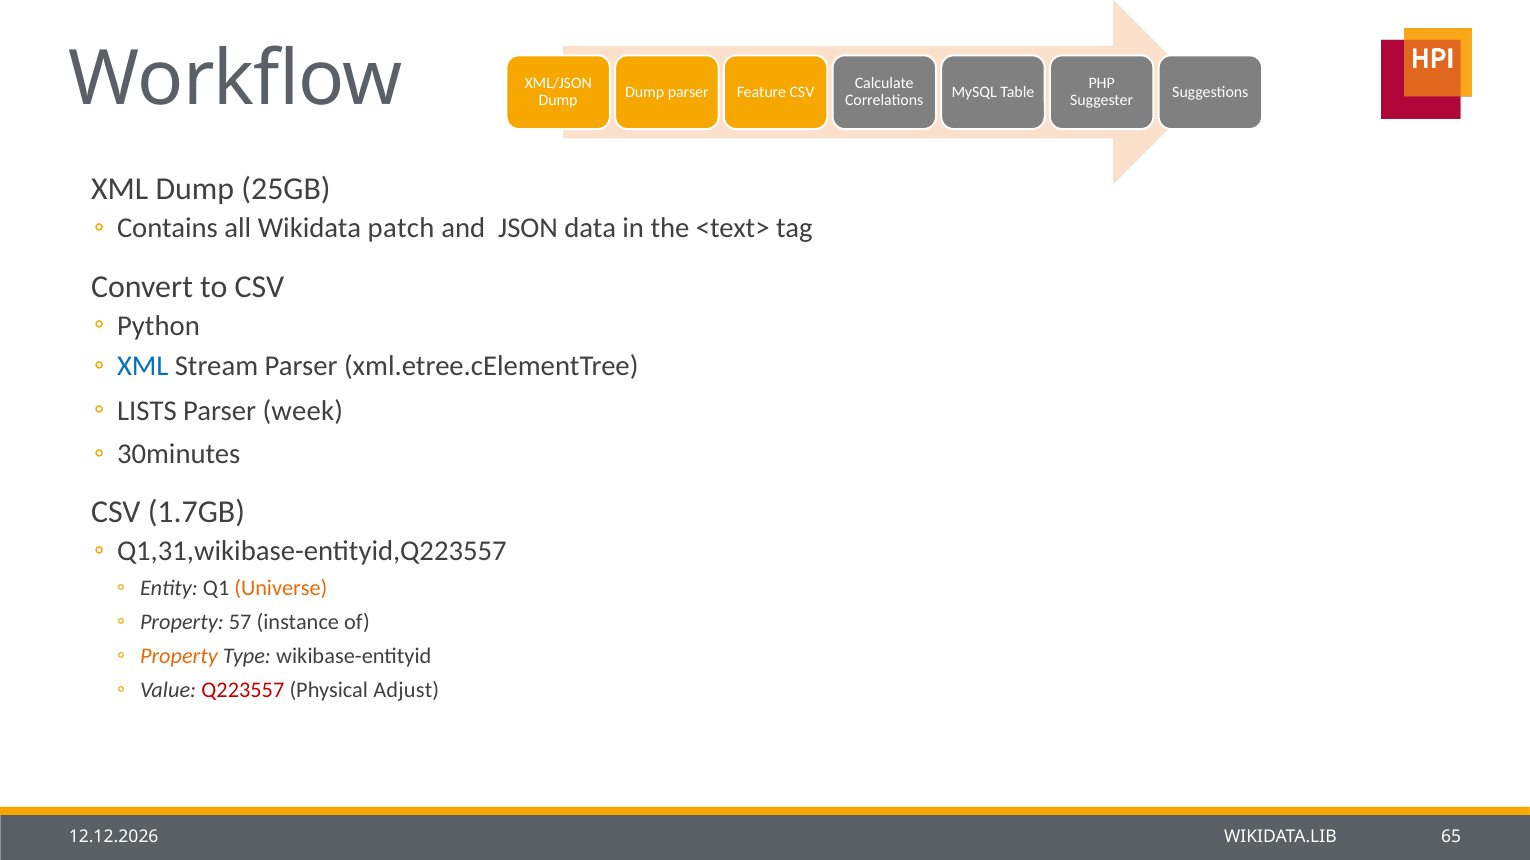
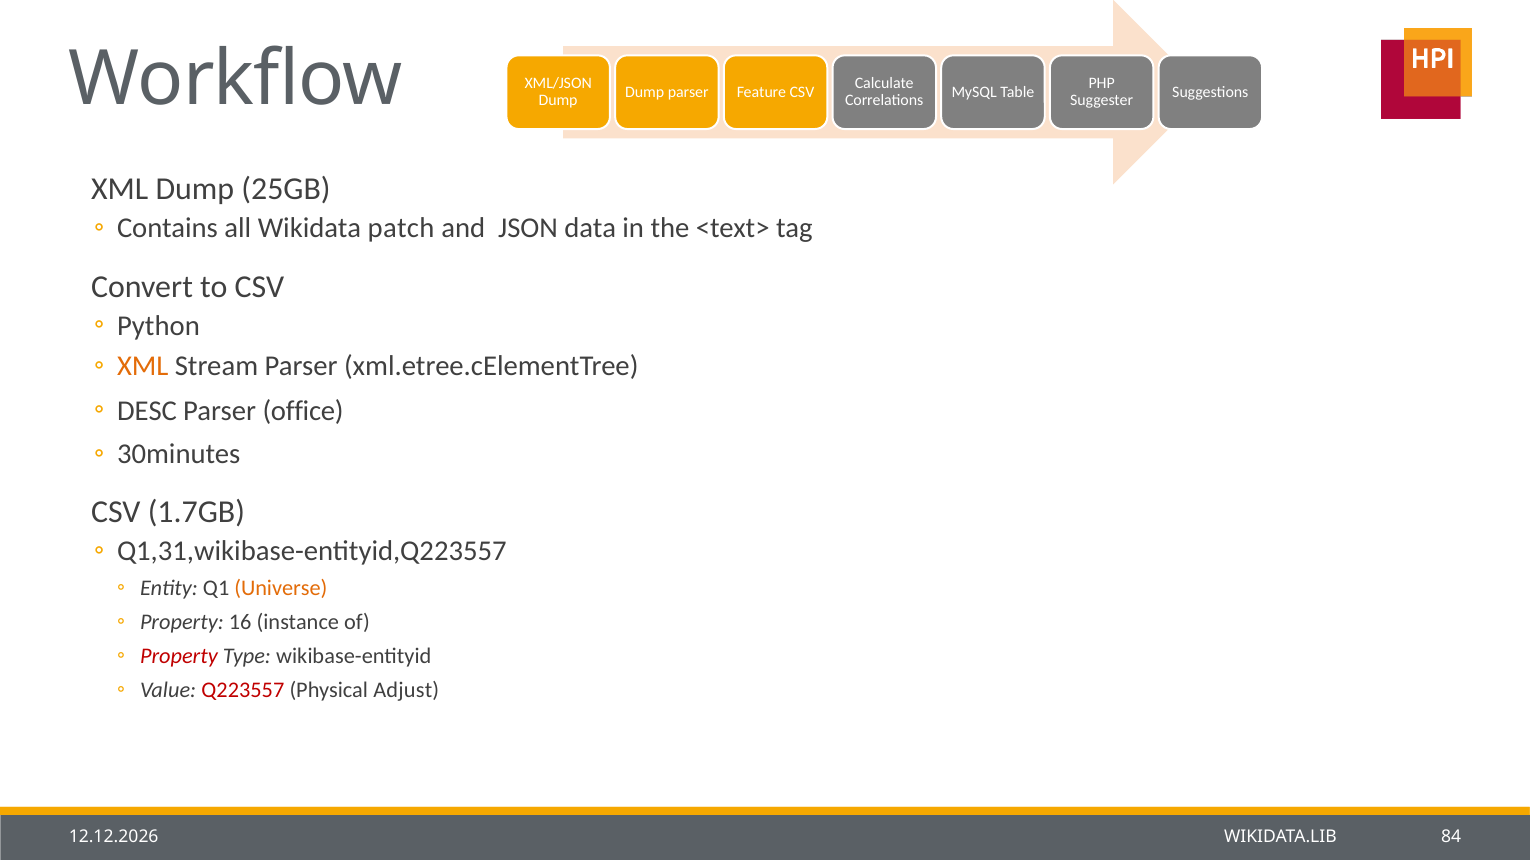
XML colour: blue -> orange (143, 366)
LISTS: LISTS -> DESC (147, 411)
week: week -> office (303, 411)
57: 57 -> 16 (240, 623)
Property colour: orange -> red (179, 656)
65: 65 -> 84 (1451, 838)
